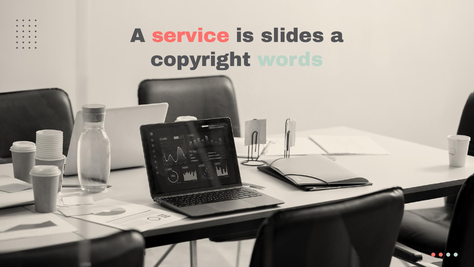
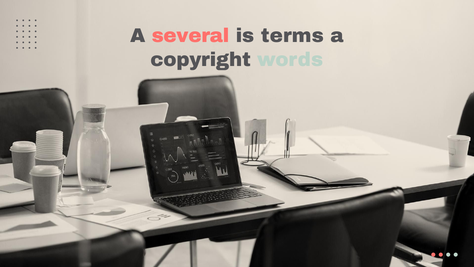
service: service -> several (191, 36)
slides: slides -> terms (292, 36)
